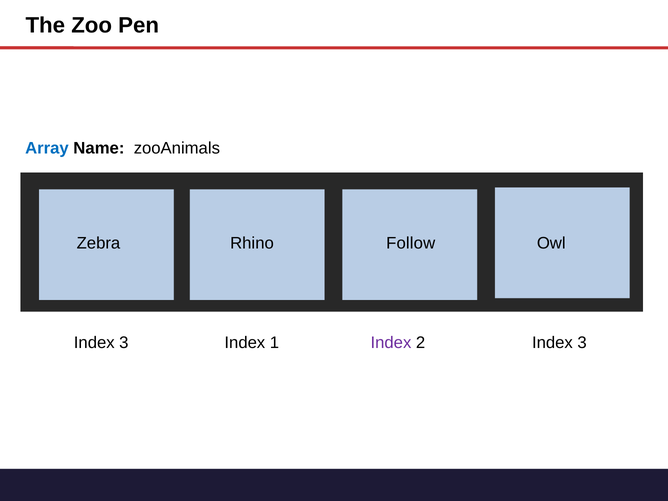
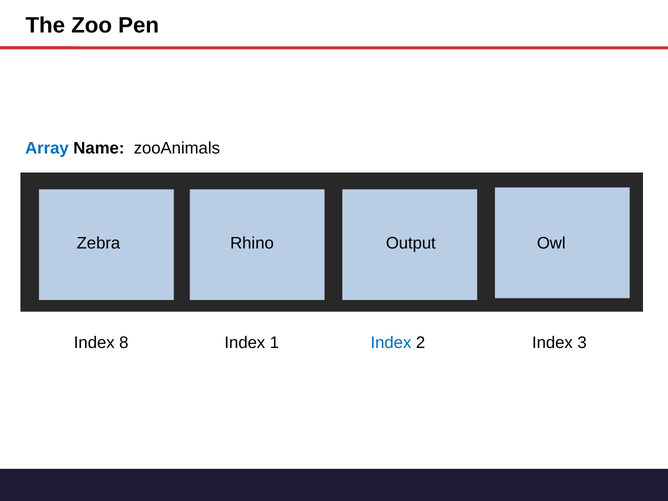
Follow: Follow -> Output (411, 243)
3: 3 -> 8 (124, 343)
Index colour: purple -> blue (391, 343)
